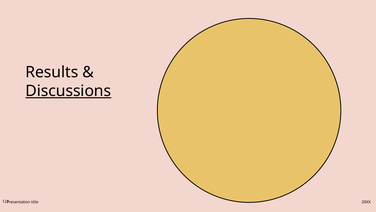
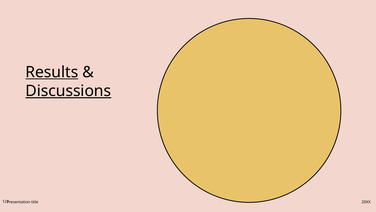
Results underline: none -> present (52, 72)
